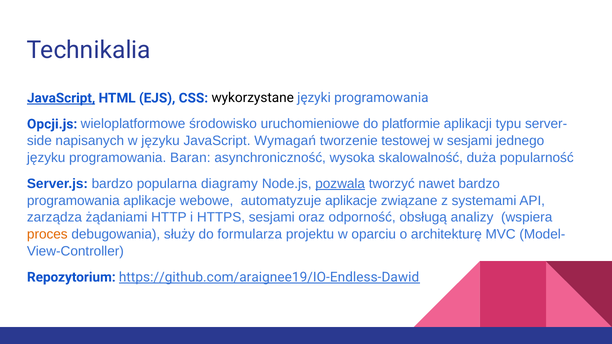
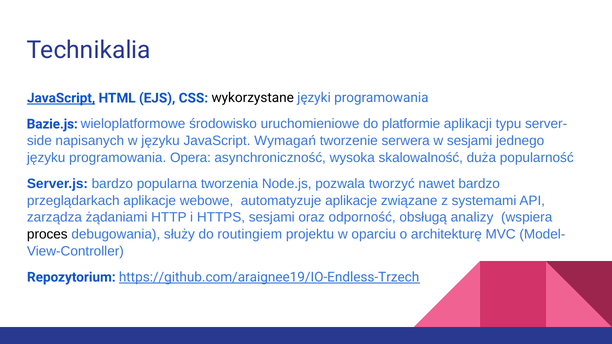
Opcji.js: Opcji.js -> Bazie.js (52, 124)
testowej: testowej -> serwera (406, 141)
Baran: Baran -> Opera (190, 158)
diagramy: diagramy -> tworzenia (230, 184)
pozwala underline: present -> none (340, 184)
programowania: programowania -> przeglądarkach (73, 201)
proces colour: orange -> black (47, 234)
formularza: formularza -> routingiem (250, 234)
https://github.com/araignee19/IO-Endless-Dawid: https://github.com/araignee19/IO-Endless-Dawid -> https://github.com/araignee19/IO-Endless-Trzech (269, 277)
